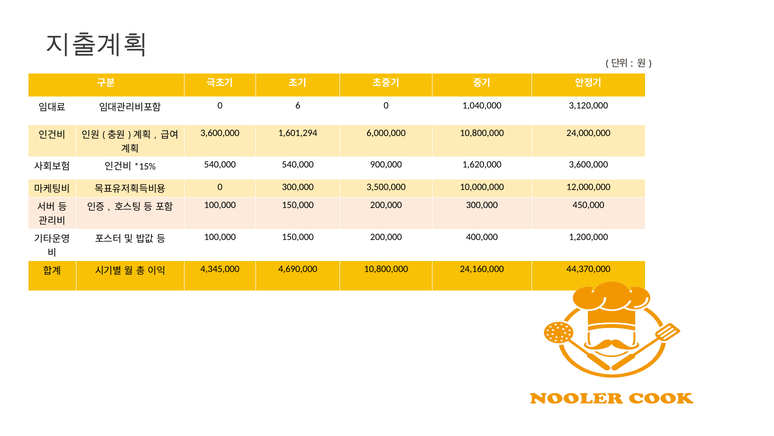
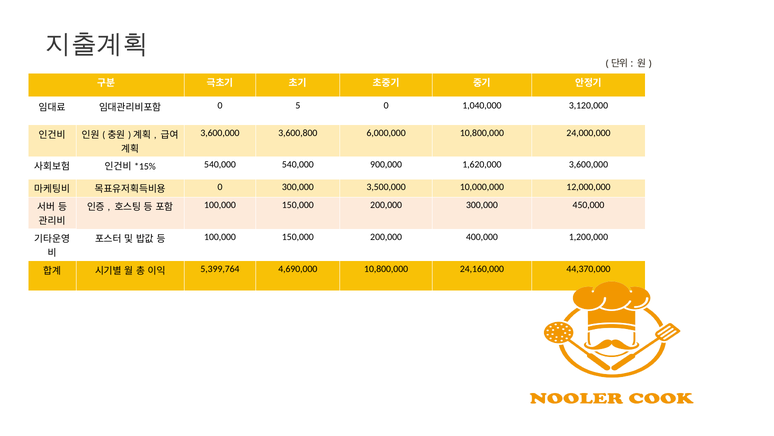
6: 6 -> 5 (298, 105)
1,601,294: 1,601,294 -> 3,600,800 (298, 133)
4,345,000: 4,345,000 -> 5,399,764 (220, 268)
